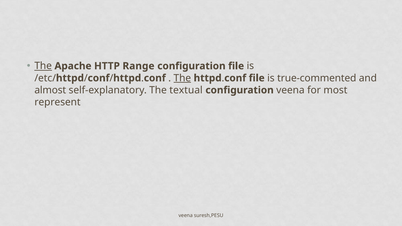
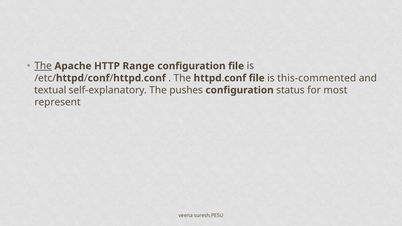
The underline: present -> none (182, 78)
true-commented: true-commented -> this-commented (317, 78)
almost: almost -> textual (50, 90)
textual: textual -> pushes (186, 90)
configuration veena: veena -> status (290, 90)
